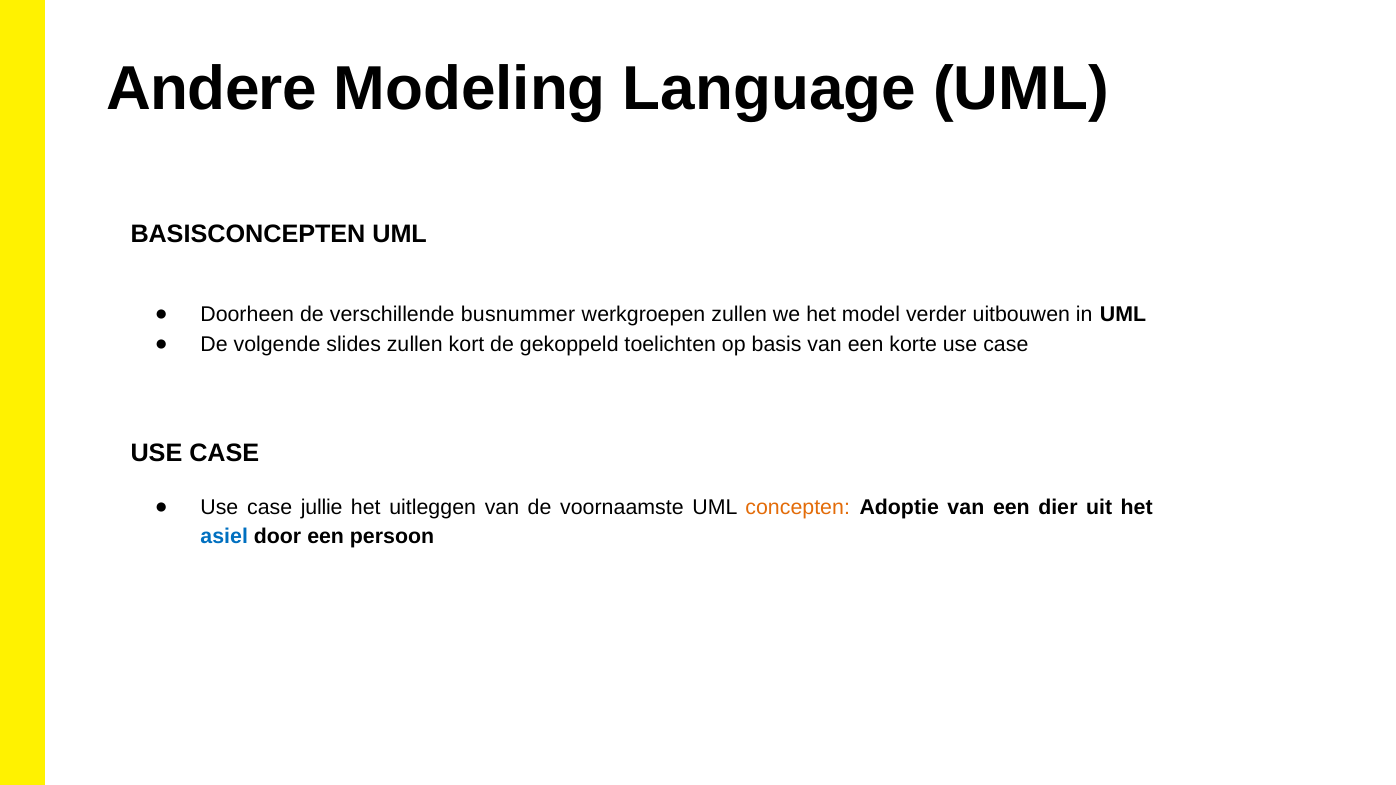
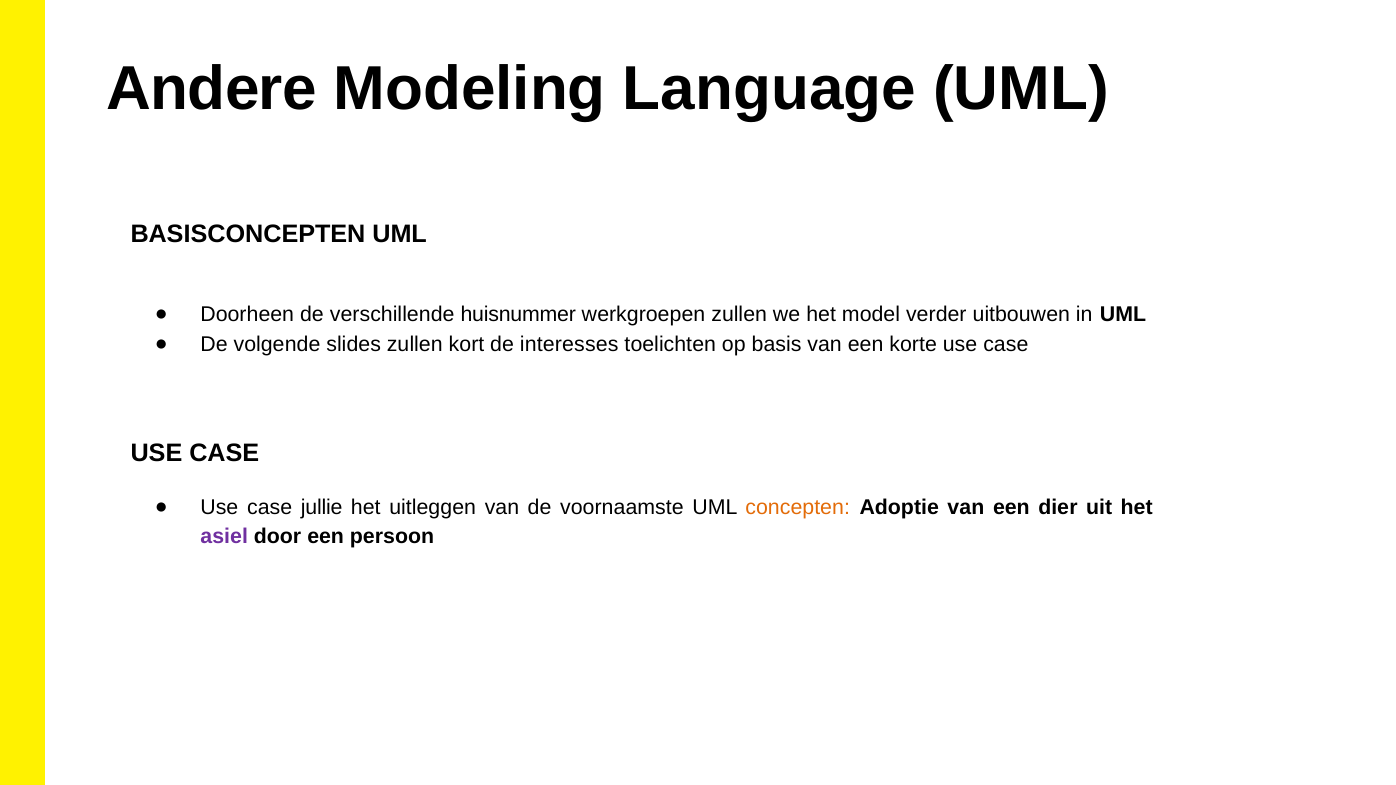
busnummer: busnummer -> huisnummer (518, 315)
gekoppeld: gekoppeld -> interesses (569, 344)
asiel colour: blue -> purple (224, 537)
